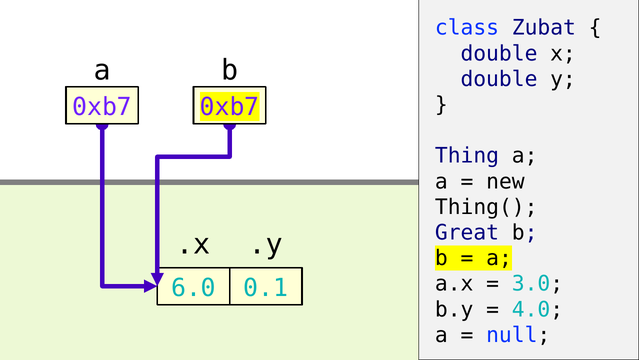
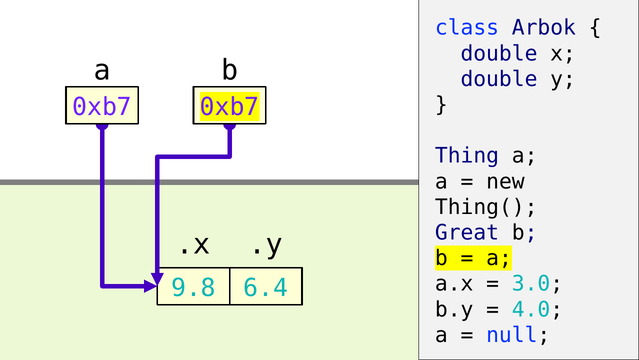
Zubat: Zubat -> Arbok (544, 28)
6.0: 6.0 -> 9.8 (194, 287)
0.1: 0.1 -> 6.4 (266, 288)
